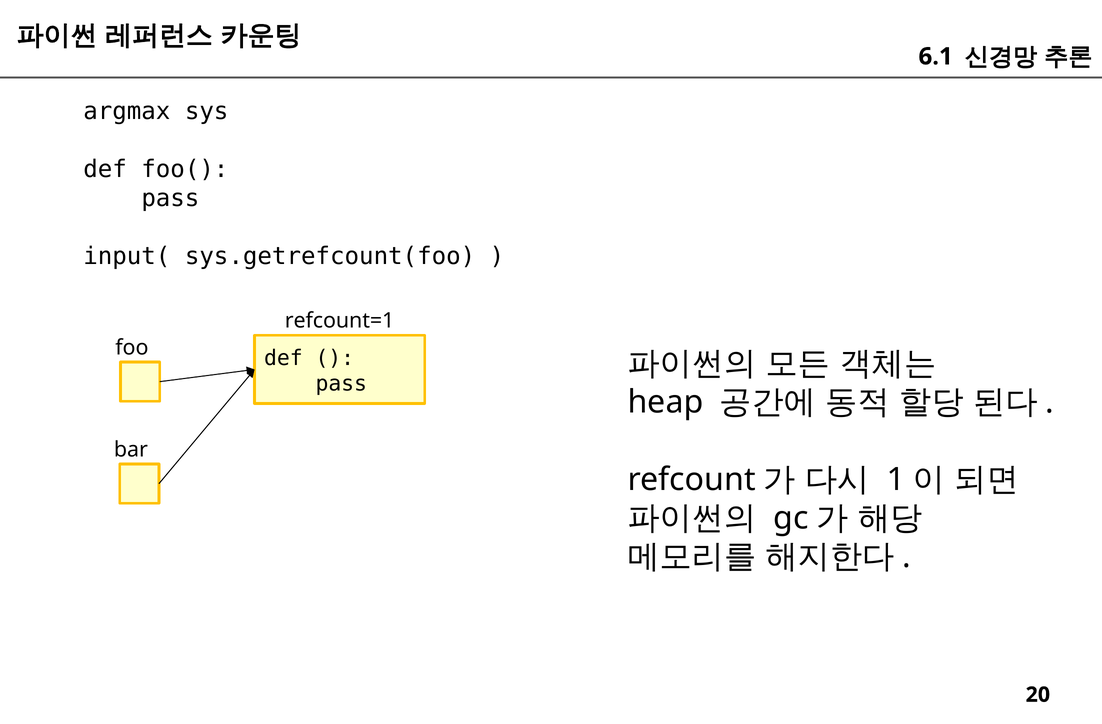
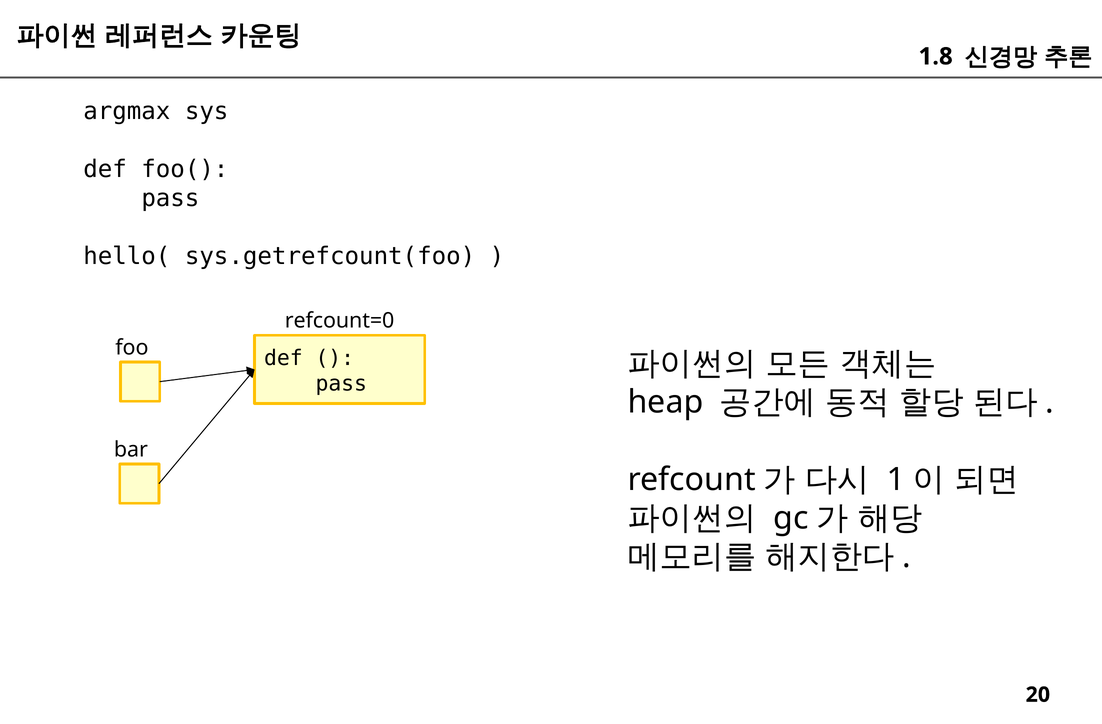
6.1: 6.1 -> 1.8 (936, 56)
input(: input( -> hello( (127, 256)
refcount=1: refcount=1 -> refcount=0 (340, 321)
